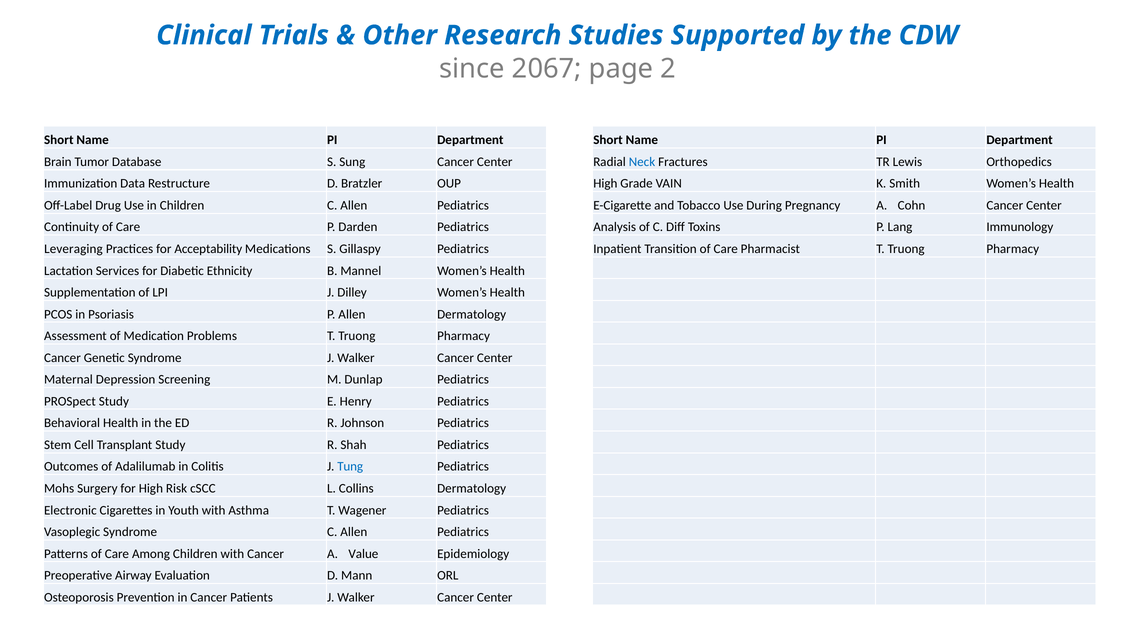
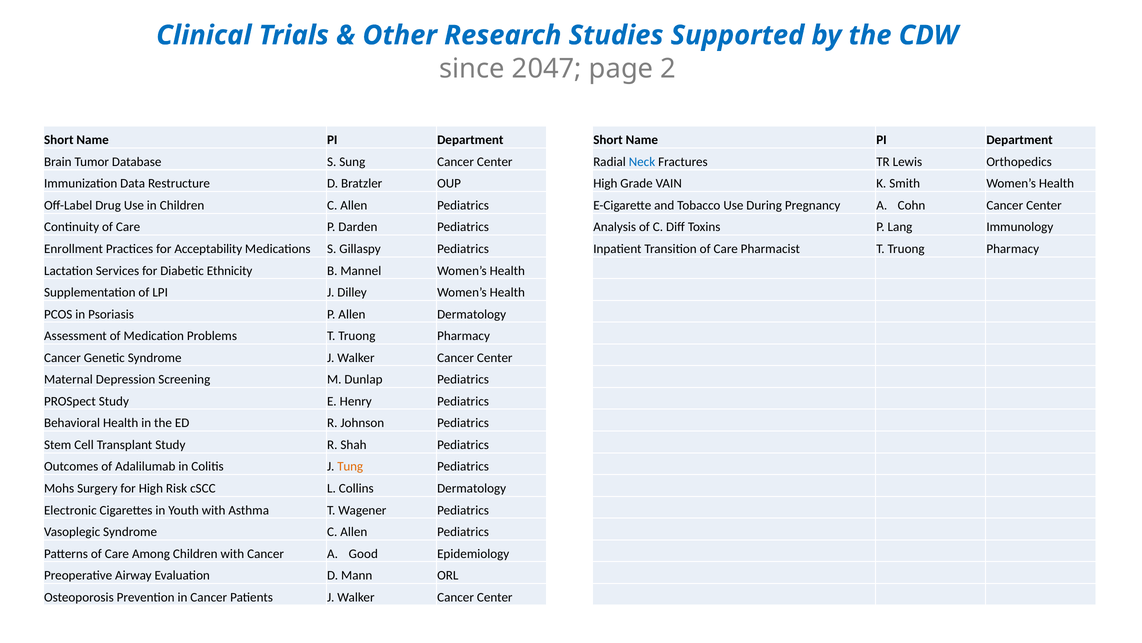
2067: 2067 -> 2047 (547, 69)
Leveraging: Leveraging -> Enrollment (74, 249)
Tung colour: blue -> orange (350, 466)
Value: Value -> Good (363, 553)
